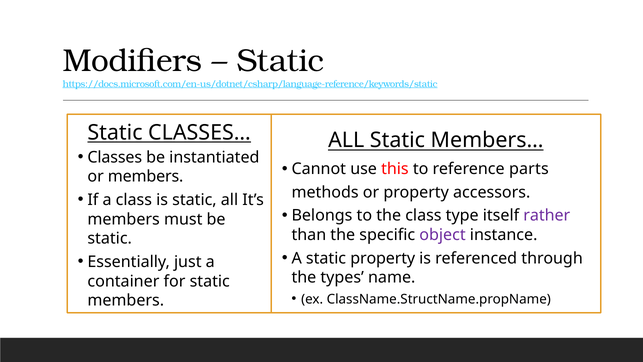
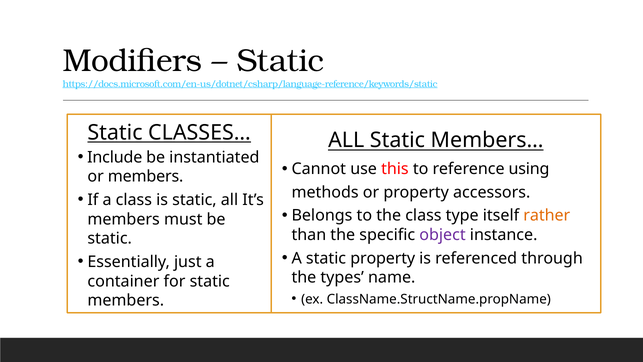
Classes: Classes -> Include (115, 157)
parts: parts -> using (529, 169)
rather colour: purple -> orange (547, 215)
